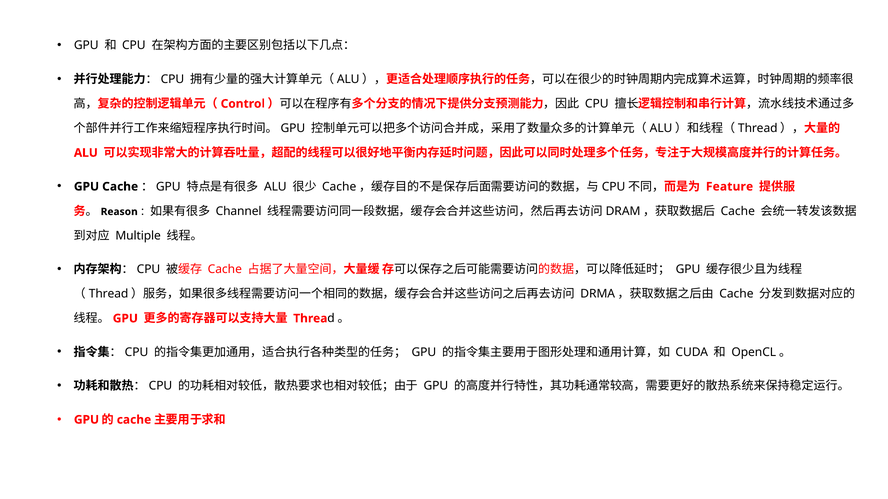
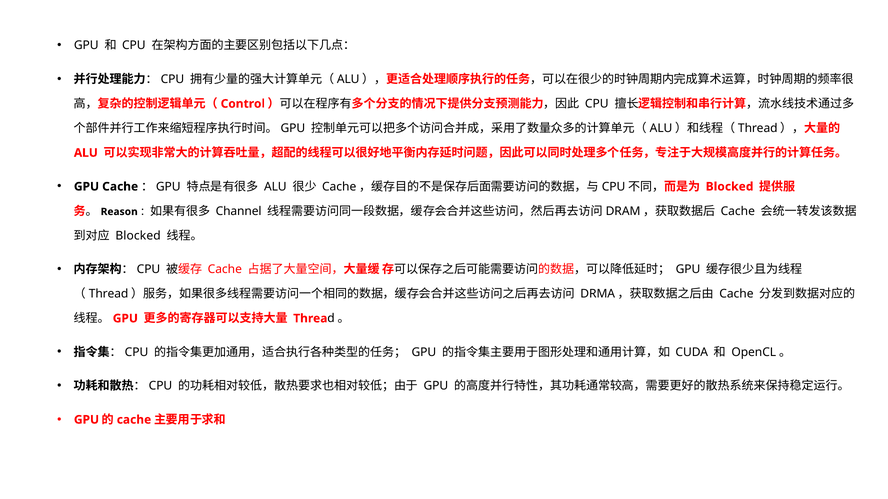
Feature: Feature -> Blocked (730, 187)
Multiple: Multiple -> Blocked (138, 236)
